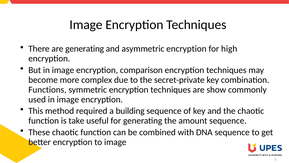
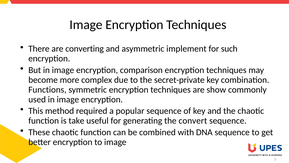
are generating: generating -> converting (85, 49)
asymmetric encryption: encryption -> implement (186, 49)
high: high -> such (229, 49)
building: building -> popular (130, 111)
amount: amount -> convert (193, 120)
